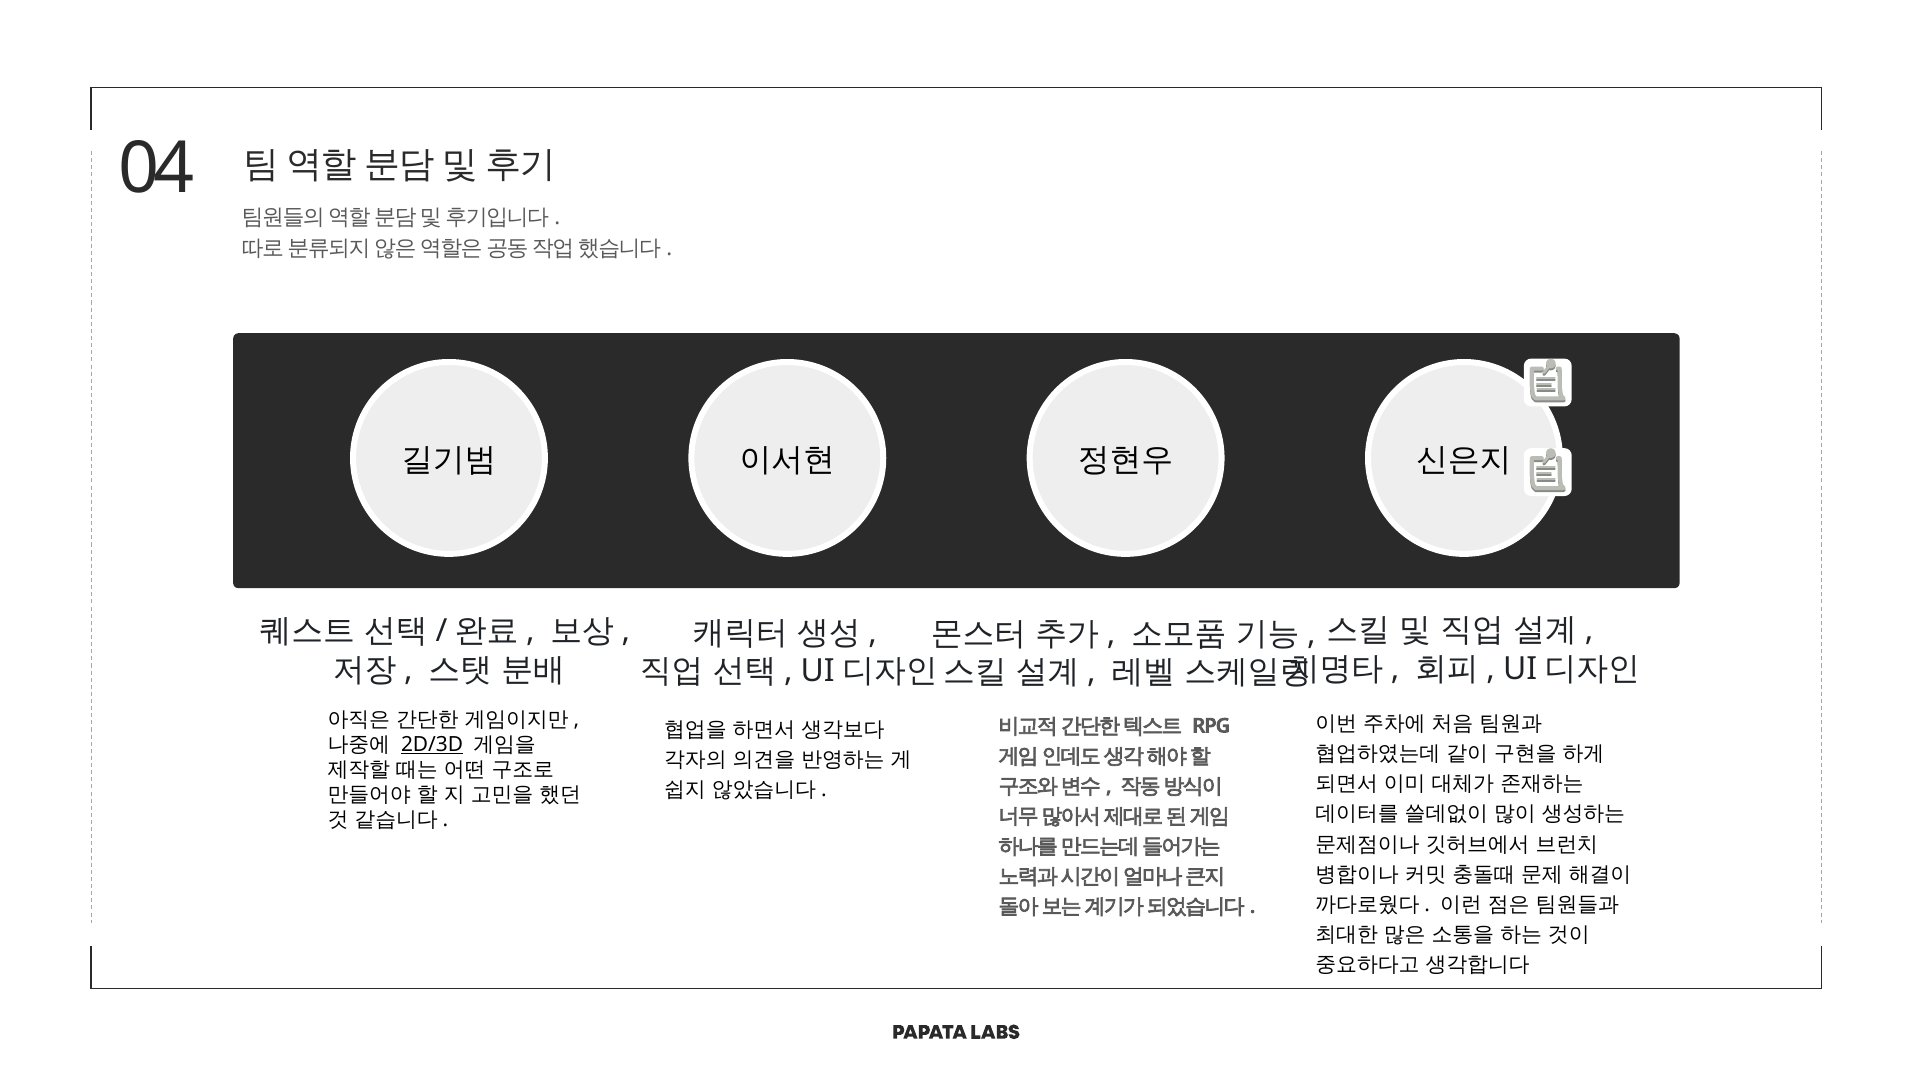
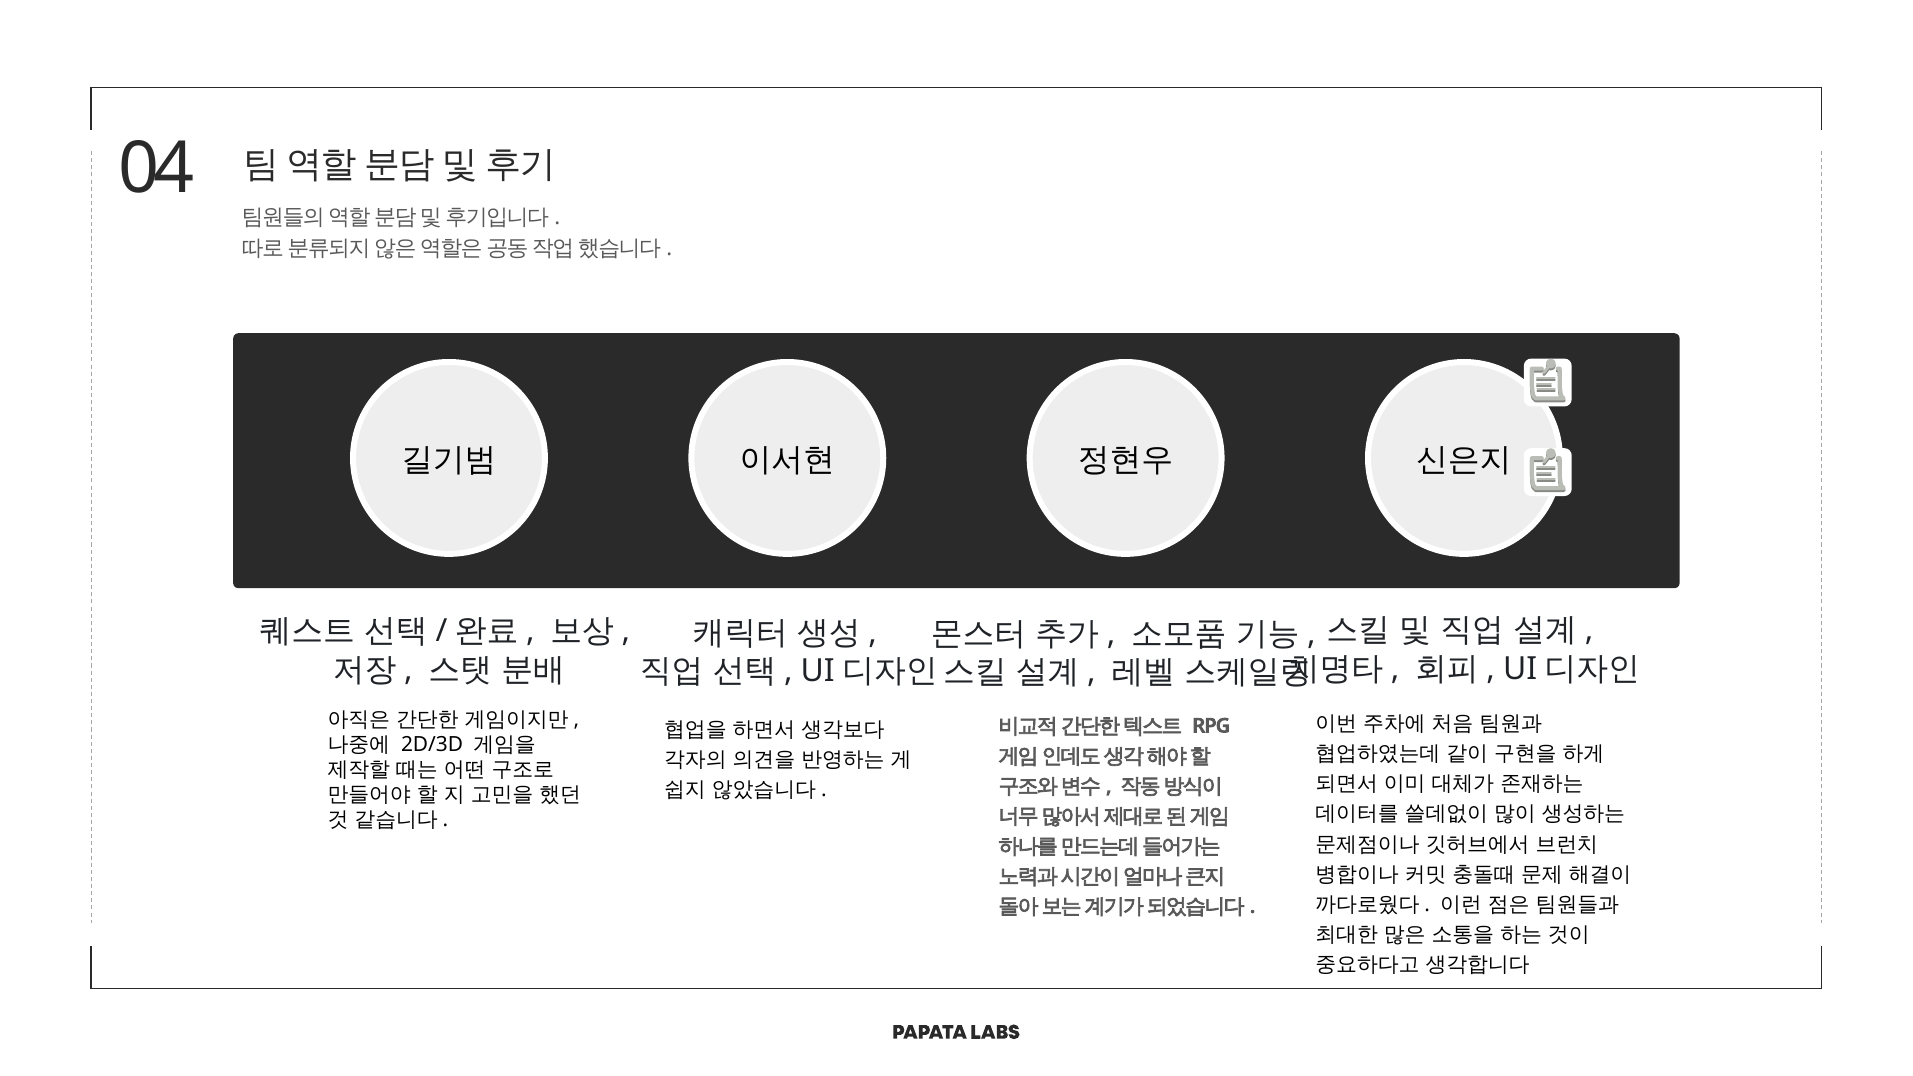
2D/3D underline: present -> none (432, 744)
